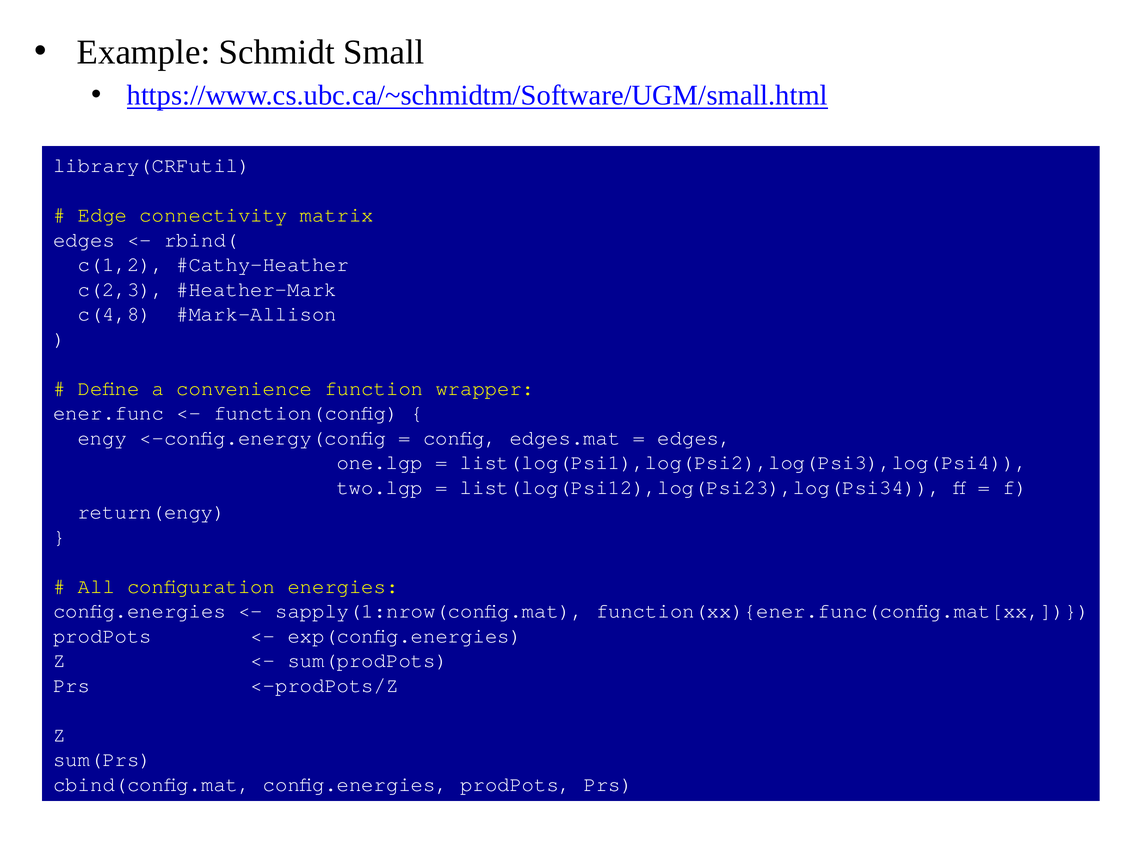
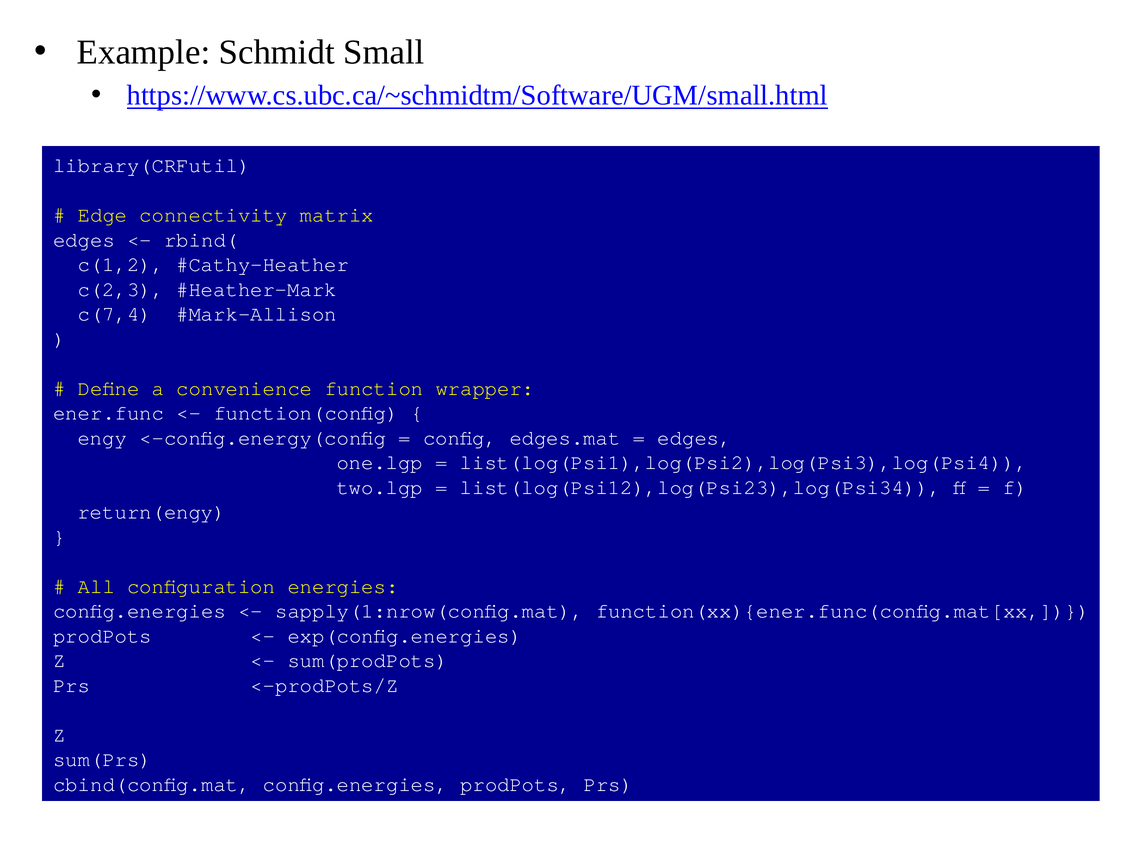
c(4,8: c(4,8 -> c(7,4 (115, 314)
